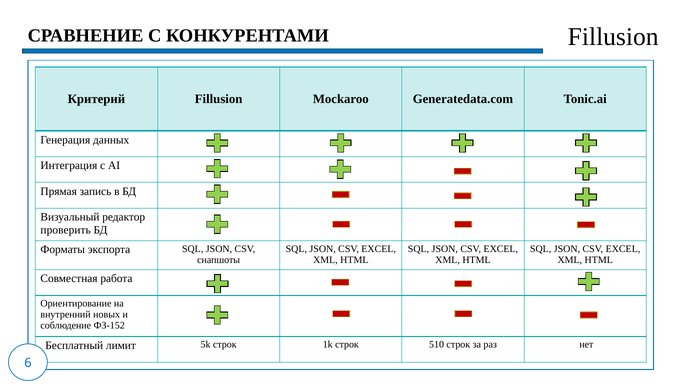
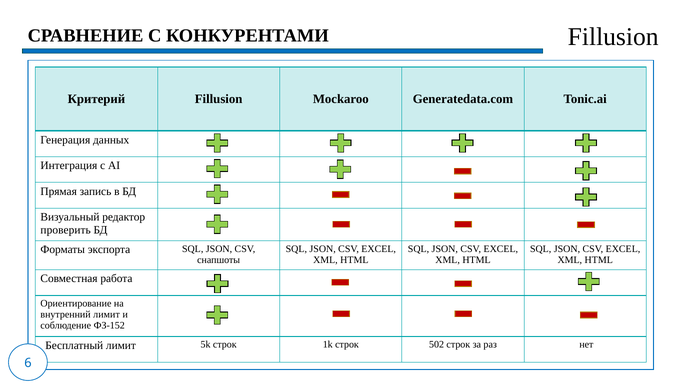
внутренний новых: новых -> лимит (107, 314)
510: 510 -> 502 (437, 344)
